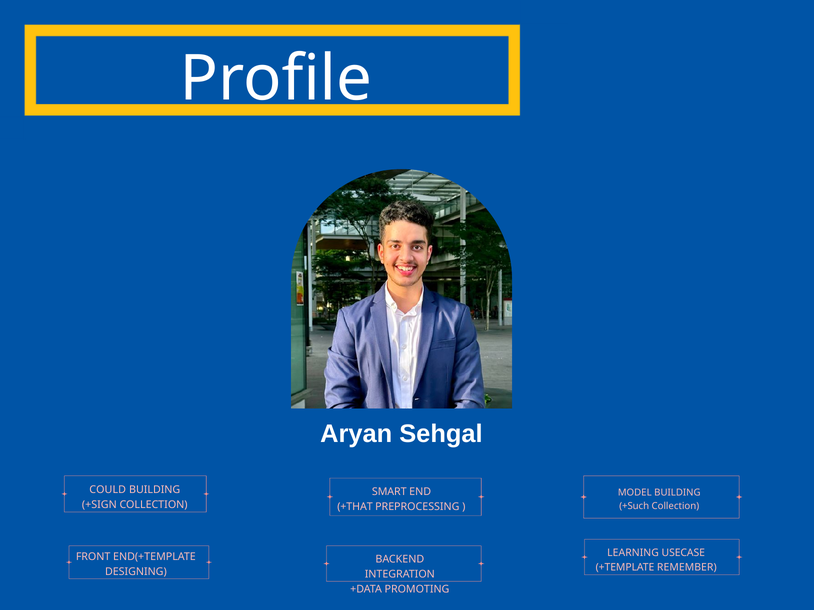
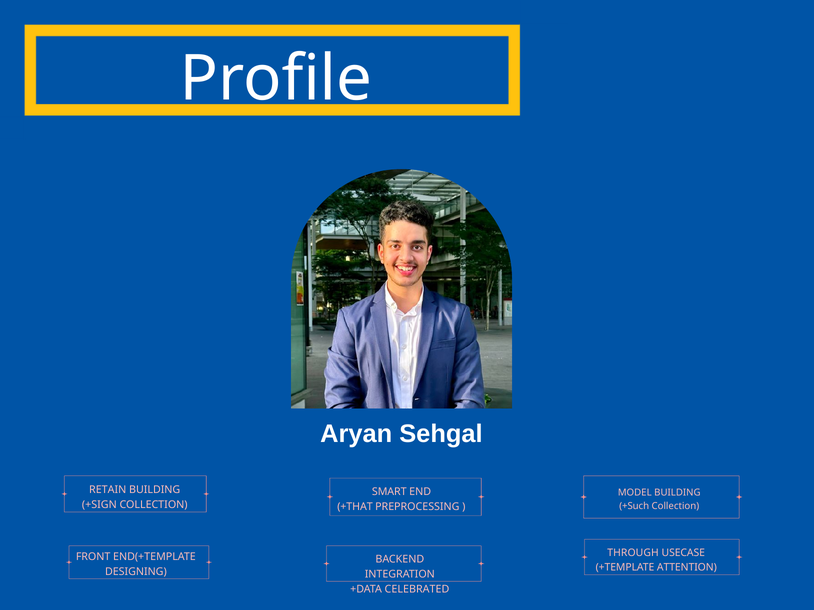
COULD: COULD -> RETAIN (108, 490)
LEARNING: LEARNING -> THROUGH (633, 553)
REMEMBER: REMEMBER -> ATTENTION (687, 568)
PROMOTING: PROMOTING -> CELEBRATED (417, 590)
